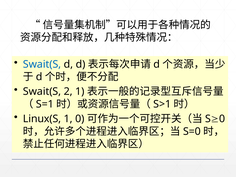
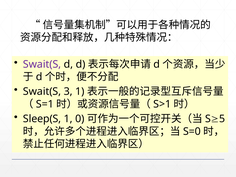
Swait(S colour: blue -> purple (42, 64)
2: 2 -> 3 (68, 92)
Linux(S: Linux(S -> Sleep(S (42, 119)
0: 0 -> 5 (222, 119)
